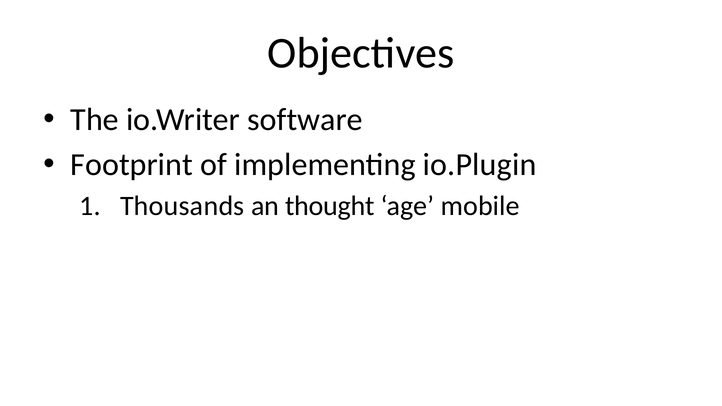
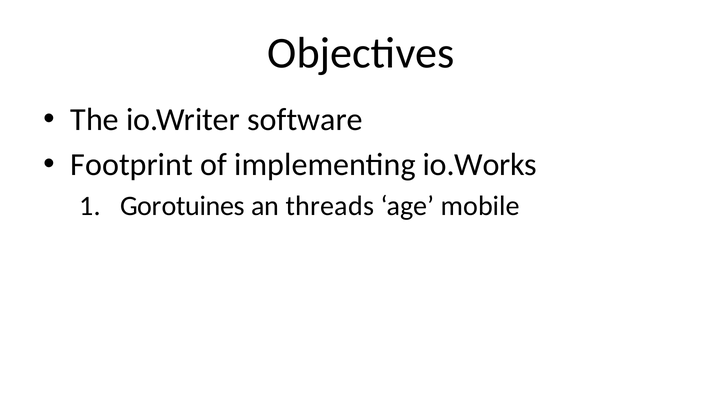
io.Plugin: io.Plugin -> io.Works (480, 165)
Thousands: Thousands -> Gorotuines (182, 206)
thought: thought -> threads (330, 206)
